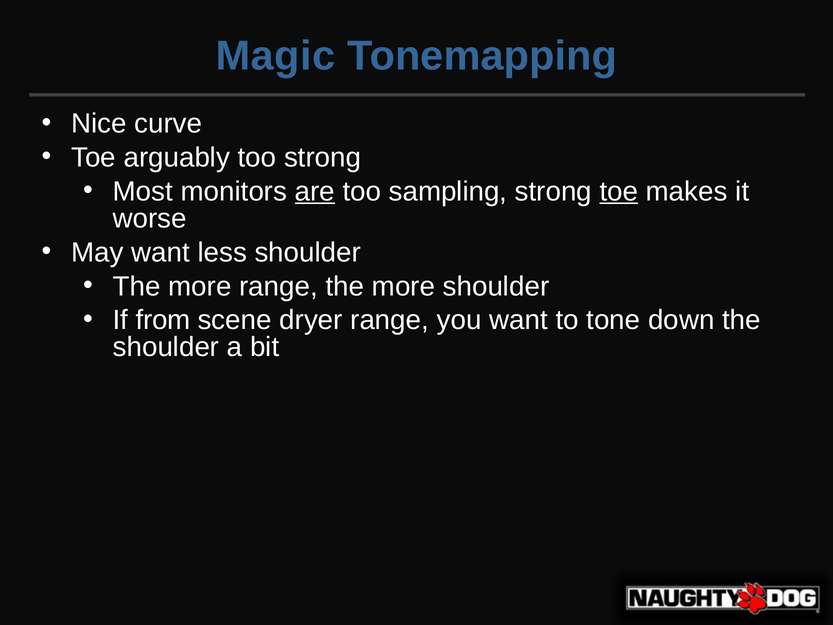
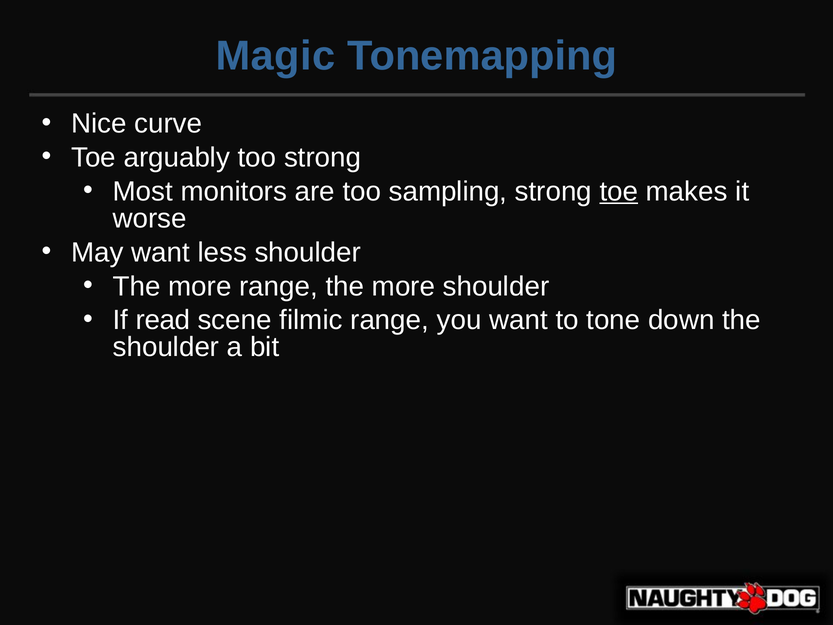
are underline: present -> none (315, 191)
from: from -> read (163, 320)
dryer: dryer -> filmic (311, 320)
